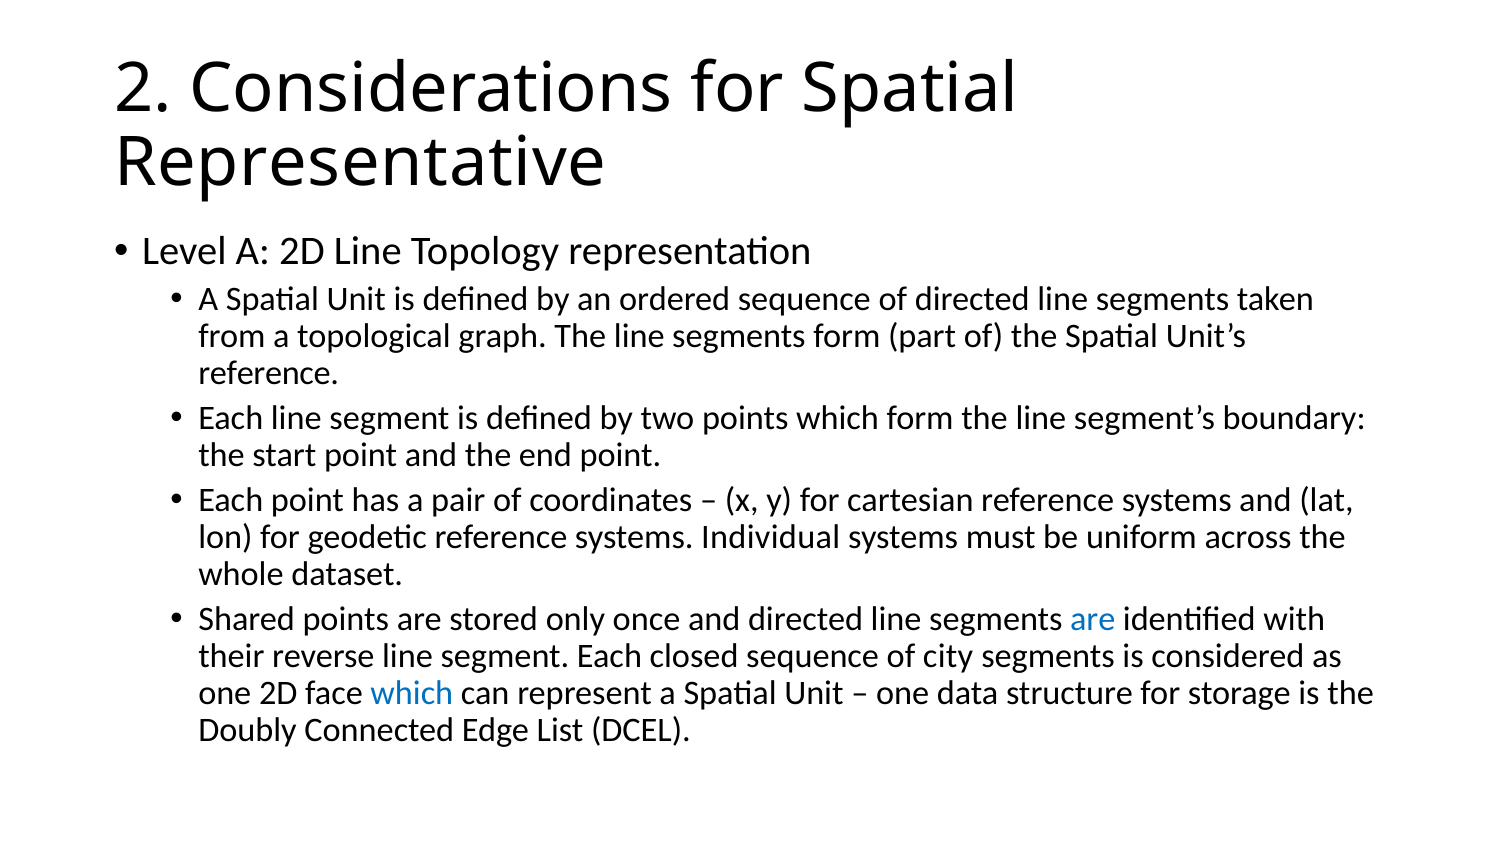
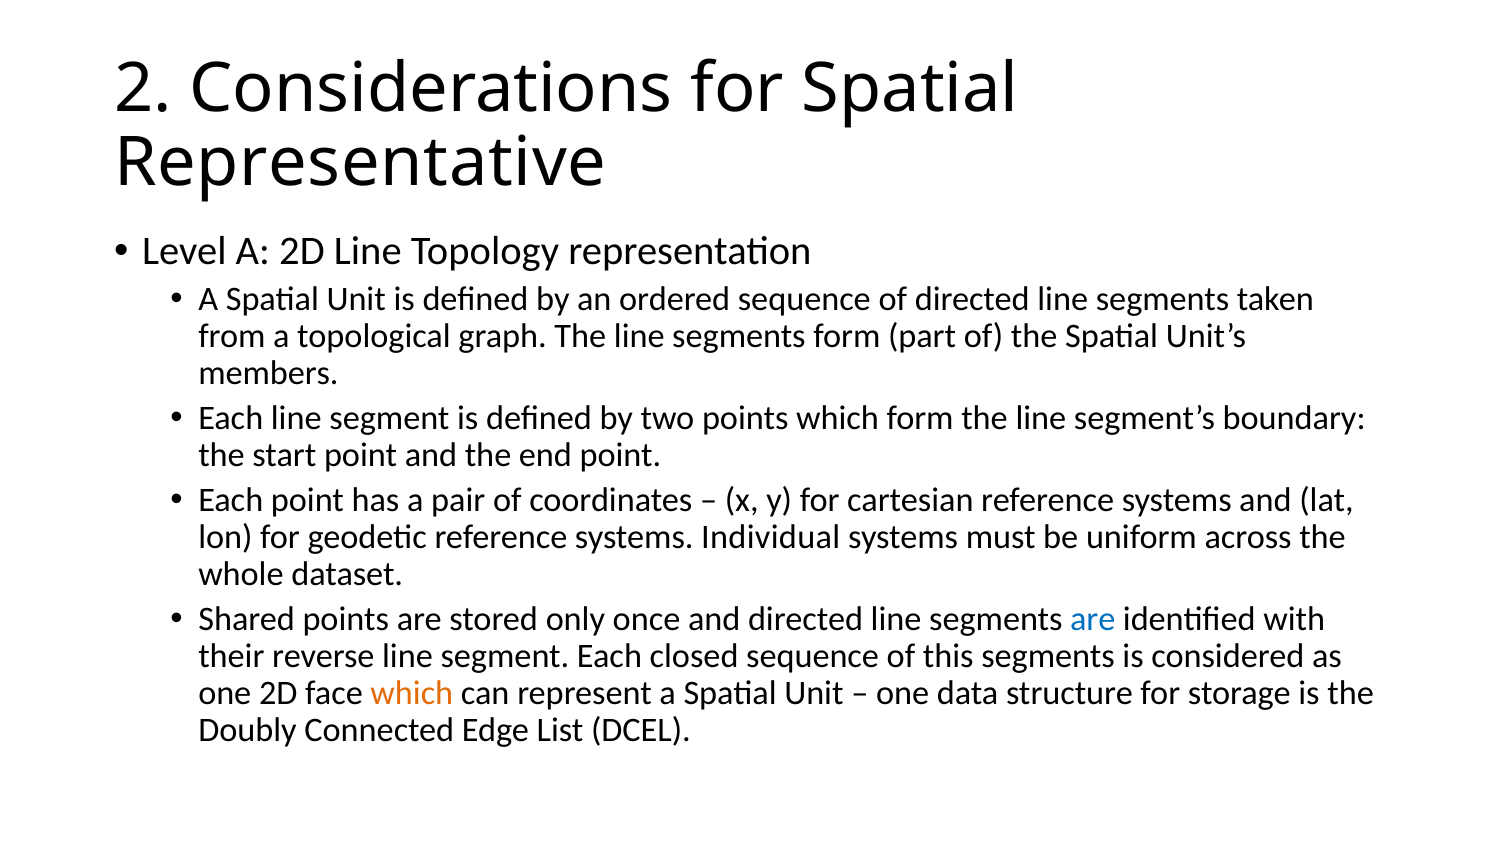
reference: reference -> members (268, 374)
city: city -> this (948, 656)
which colour: blue -> orange (412, 693)
